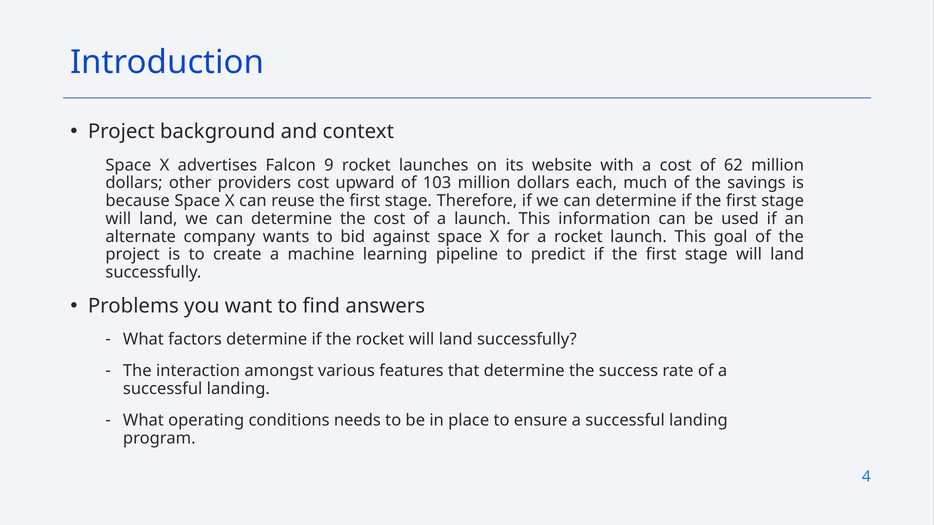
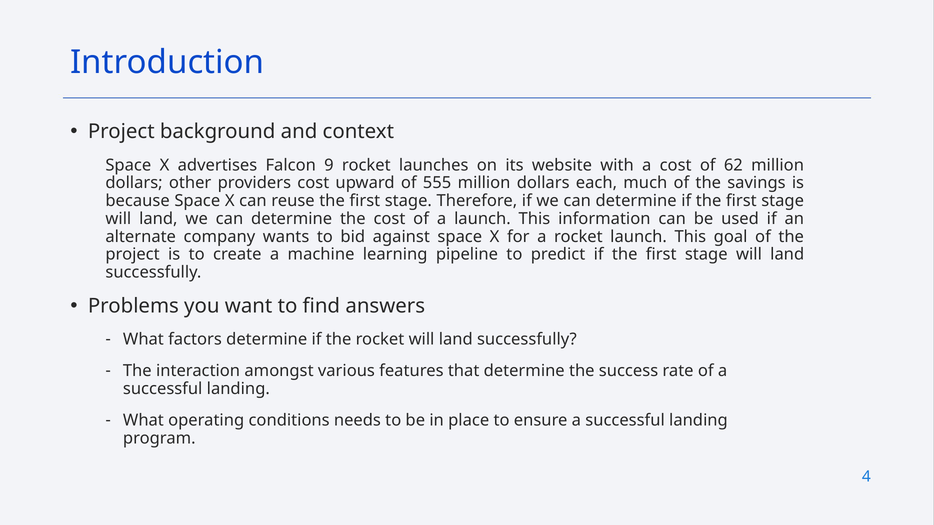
103: 103 -> 555 (437, 183)
